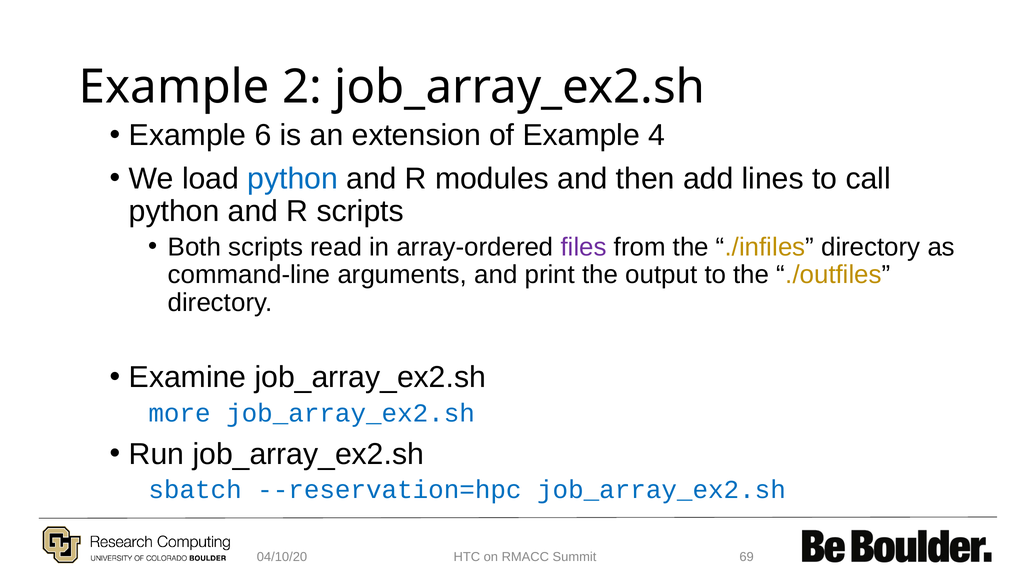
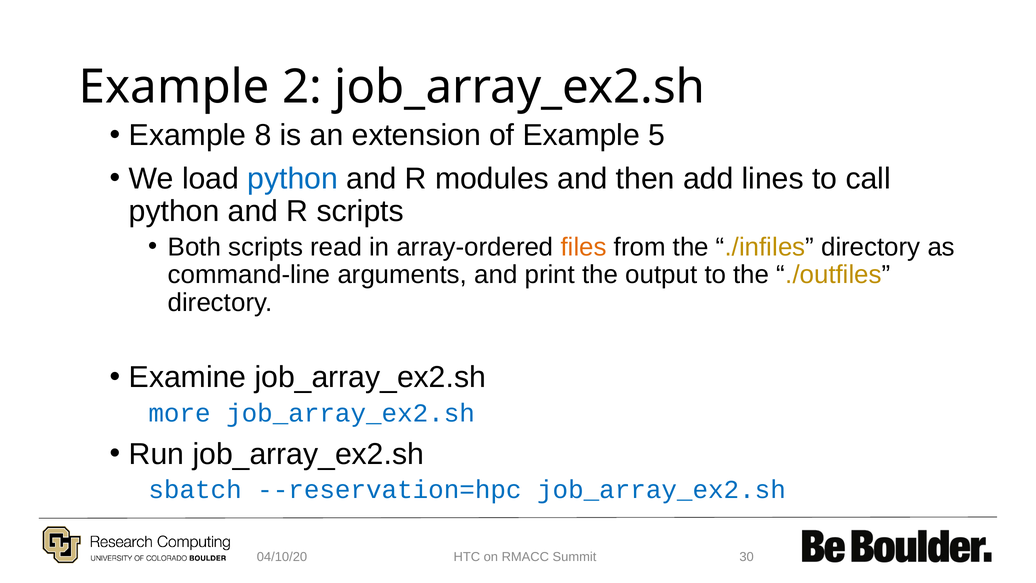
6: 6 -> 8 (263, 135)
4: 4 -> 5 (657, 135)
files colour: purple -> orange (584, 247)
69: 69 -> 30 (747, 557)
